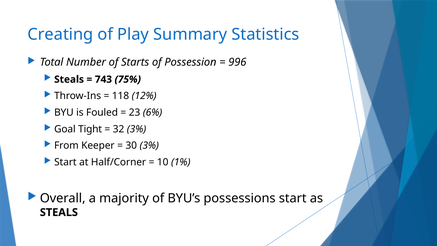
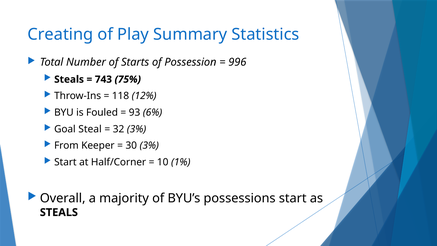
23: 23 -> 93 (135, 112)
Tight: Tight -> Steal (90, 129)
